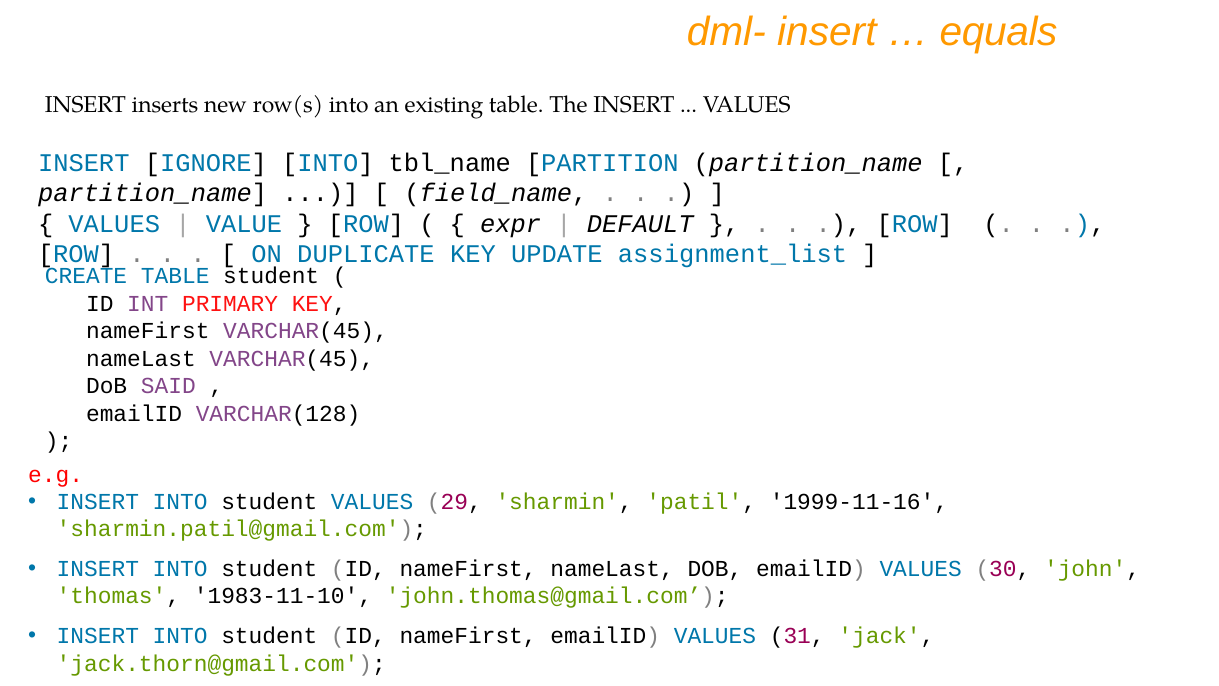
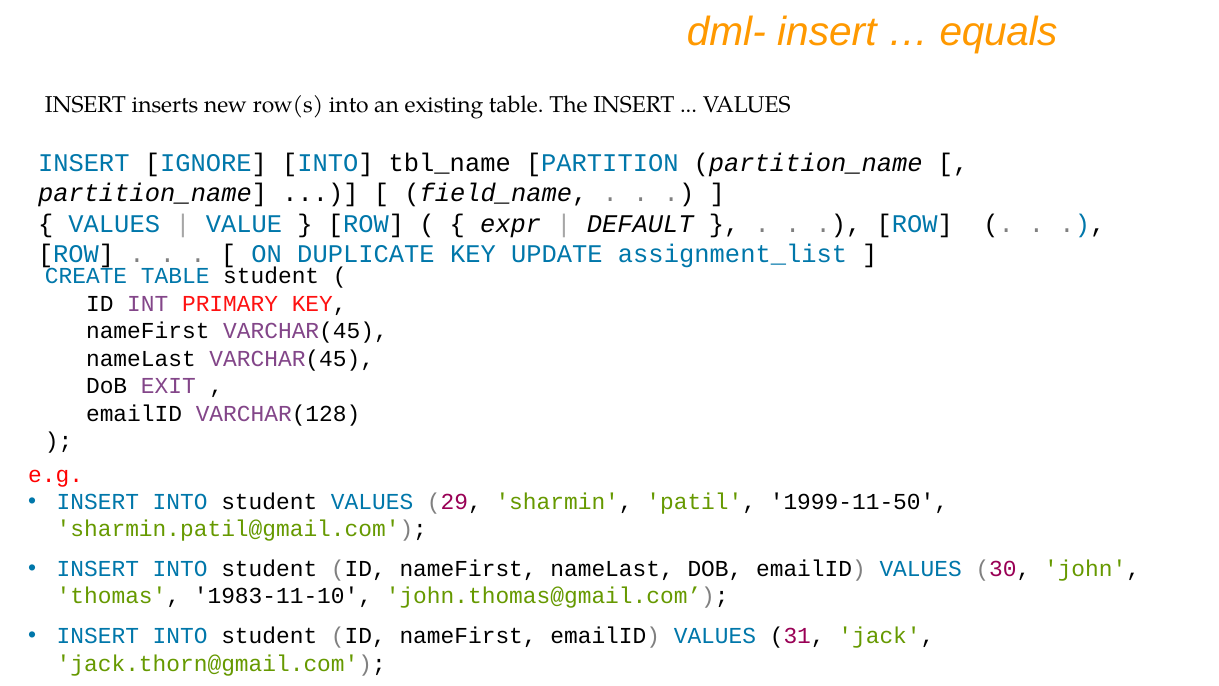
SAID: SAID -> EXIT (168, 386)
1999-11-16: 1999-11-16 -> 1999-11-50 (859, 502)
